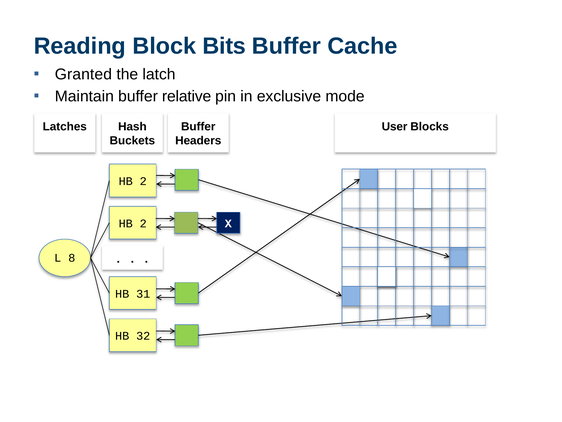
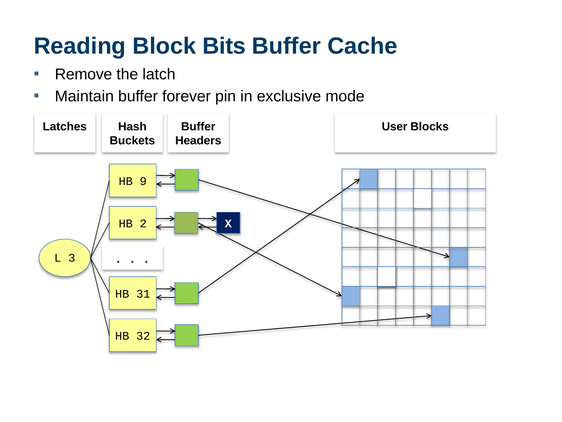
Granted: Granted -> Remove (84, 74)
relative: relative -> forever (187, 96)
2: 2 -> 9 (143, 181)
8: 8 -> 3 (72, 258)
